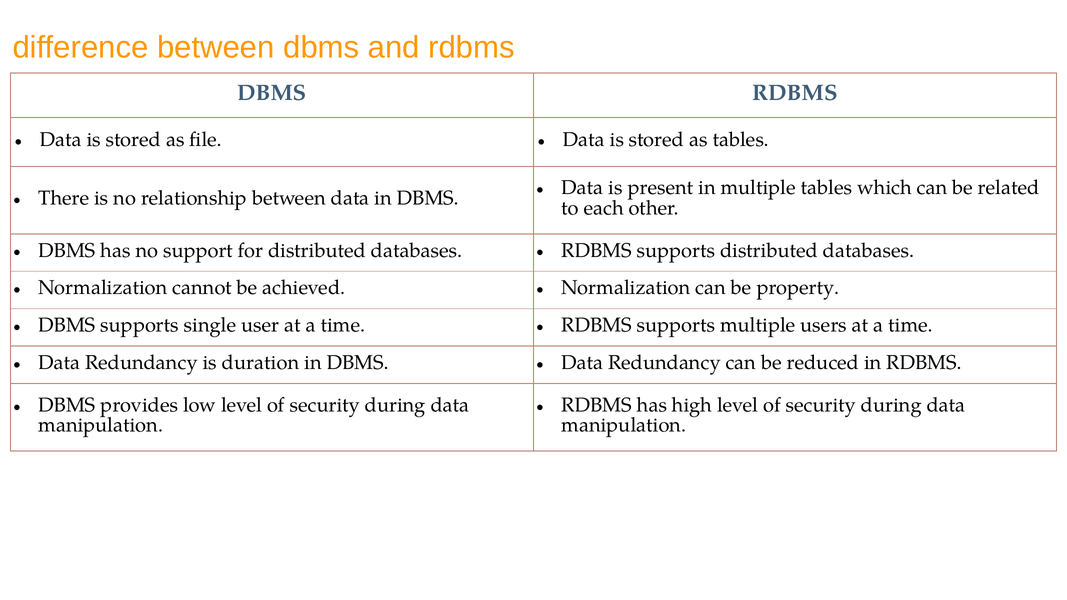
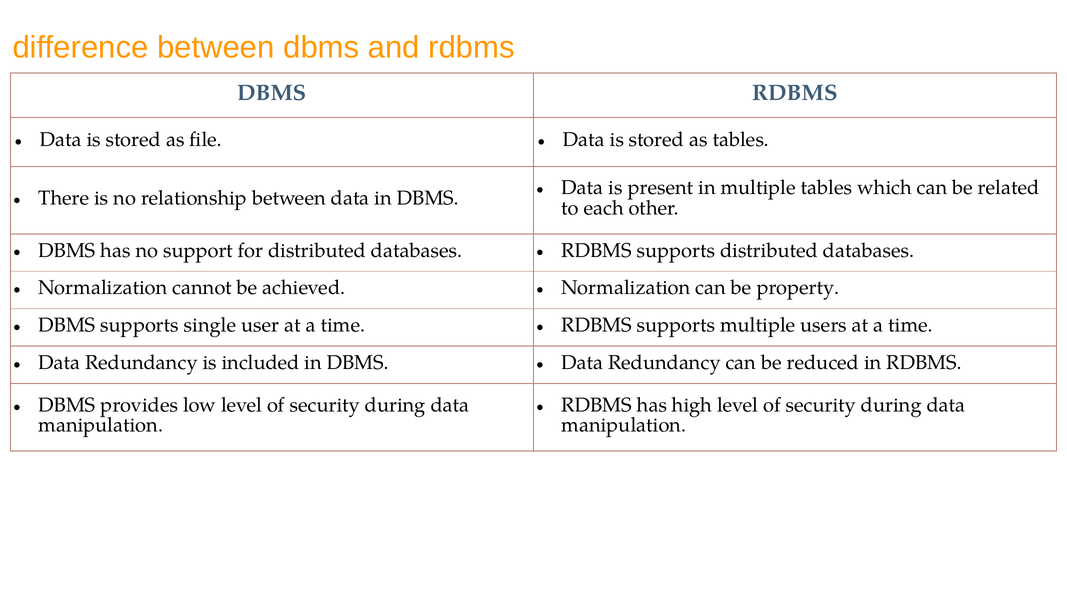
duration: duration -> included (261, 363)
